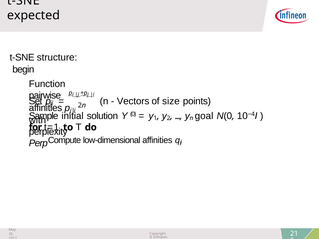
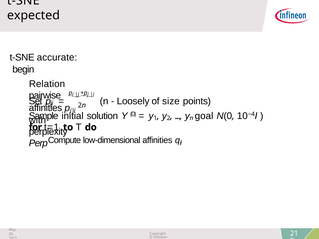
structure: structure -> accurate (57, 58)
Function: Function -> Relation (47, 84)
Vectors: Vectors -> Loosely (133, 101)
